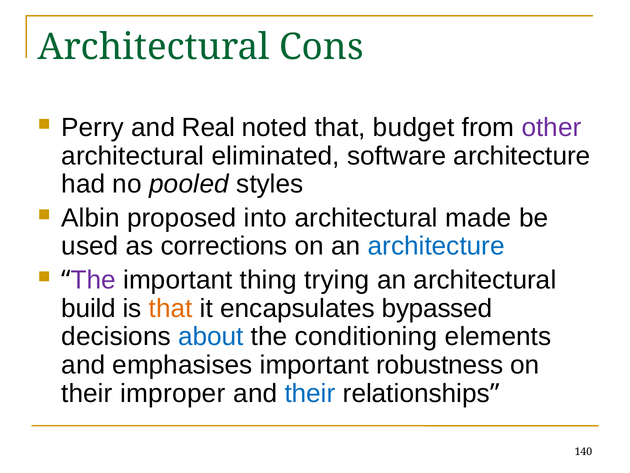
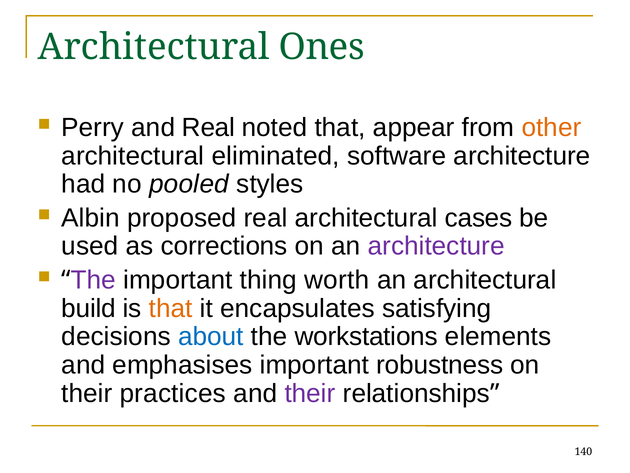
Cons: Cons -> Ones (322, 47)
budget: budget -> appear (414, 127)
other colour: purple -> orange (551, 127)
proposed into: into -> real (266, 218)
made: made -> cases (479, 218)
architecture colour: blue -> purple (436, 246)
trying: trying -> worth (337, 280)
bypassed: bypassed -> satisfying (437, 308)
conditioning: conditioning -> workstations (366, 336)
improper: improper -> practices (173, 393)
their colour: blue -> purple (310, 393)
